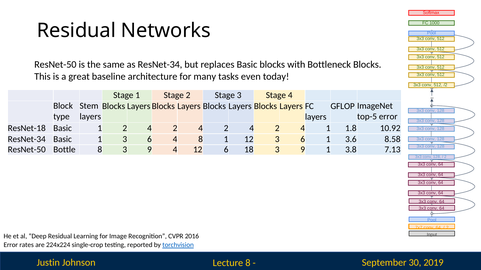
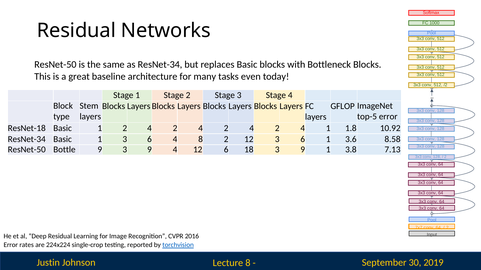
8 1: 1 -> 2 (226, 140)
Bottle 8: 8 -> 9 (100, 150)
